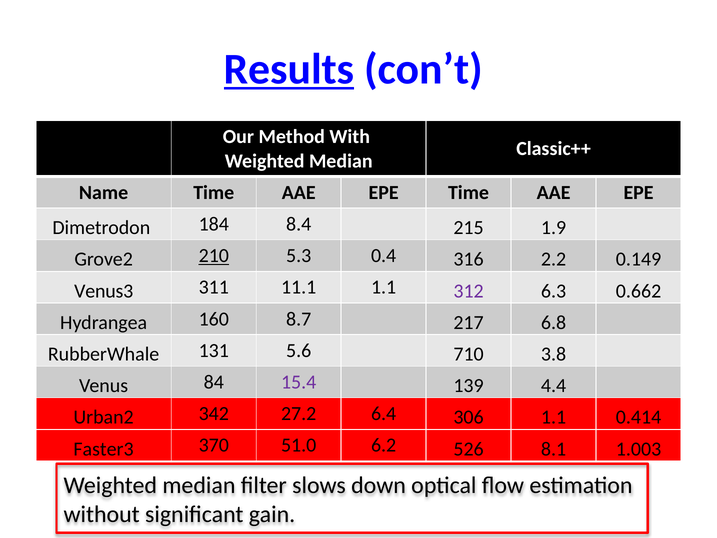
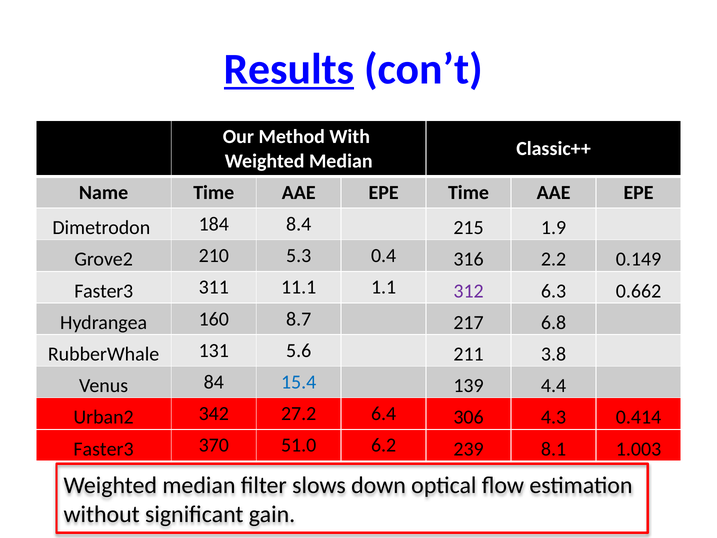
210 underline: present -> none (214, 256)
Venus3: Venus3 -> Faster3 (104, 291)
710: 710 -> 211 (469, 354)
15.4 colour: purple -> blue (299, 382)
306 1.1: 1.1 -> 4.3 (554, 417)
526: 526 -> 239 (469, 449)
